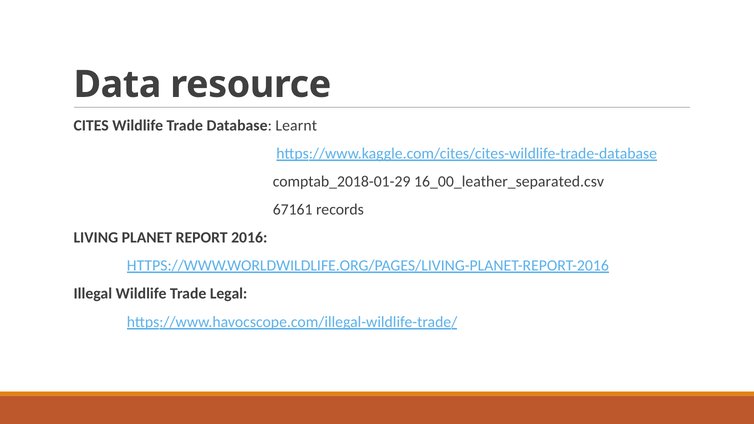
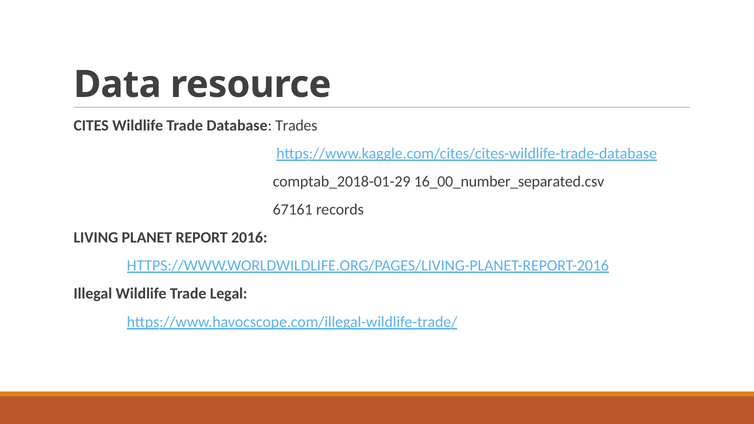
Learnt: Learnt -> Trades (296, 125)
16_00_leather_separated.csv: 16_00_leather_separated.csv -> 16_00_number_separated.csv (509, 182)
